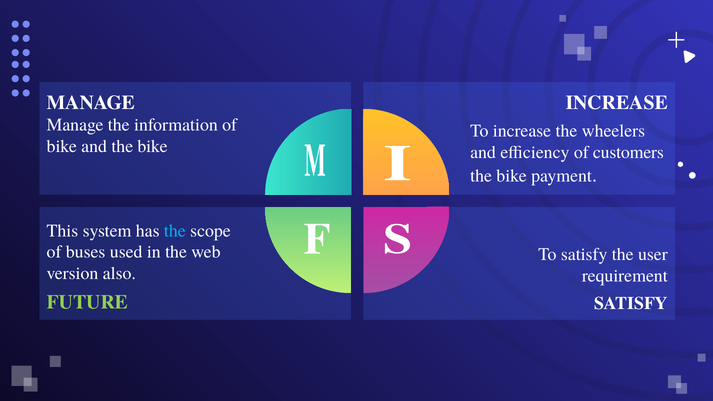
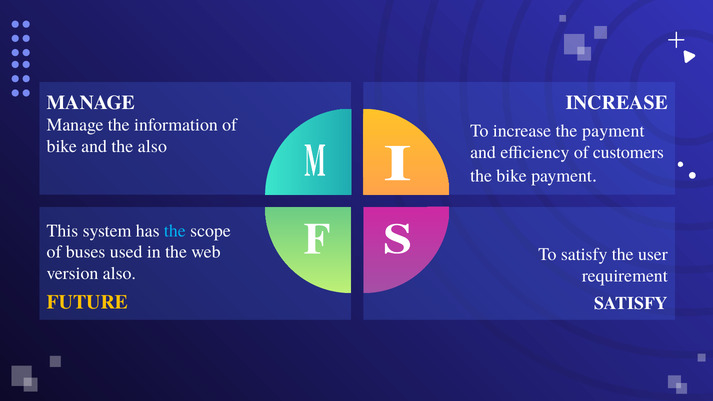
the wheelers: wheelers -> payment (613, 131)
and the bike: bike -> also (152, 146)
FUTURE colour: light green -> yellow (87, 302)
